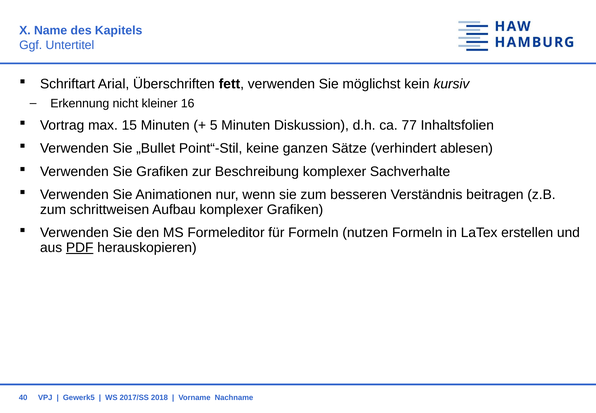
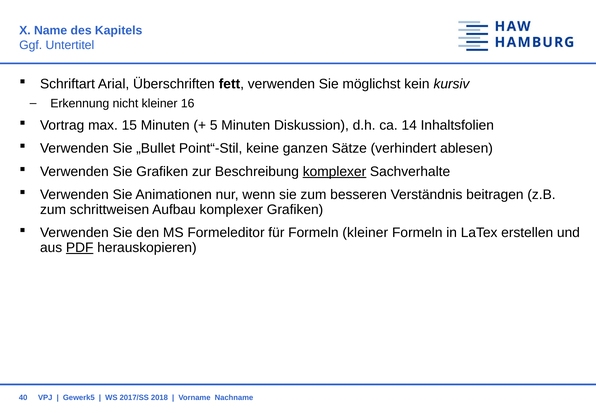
77: 77 -> 14 (409, 125)
komplexer underline: none -> present (334, 171)
Formeln nutzen: nutzen -> kleiner (365, 233)
